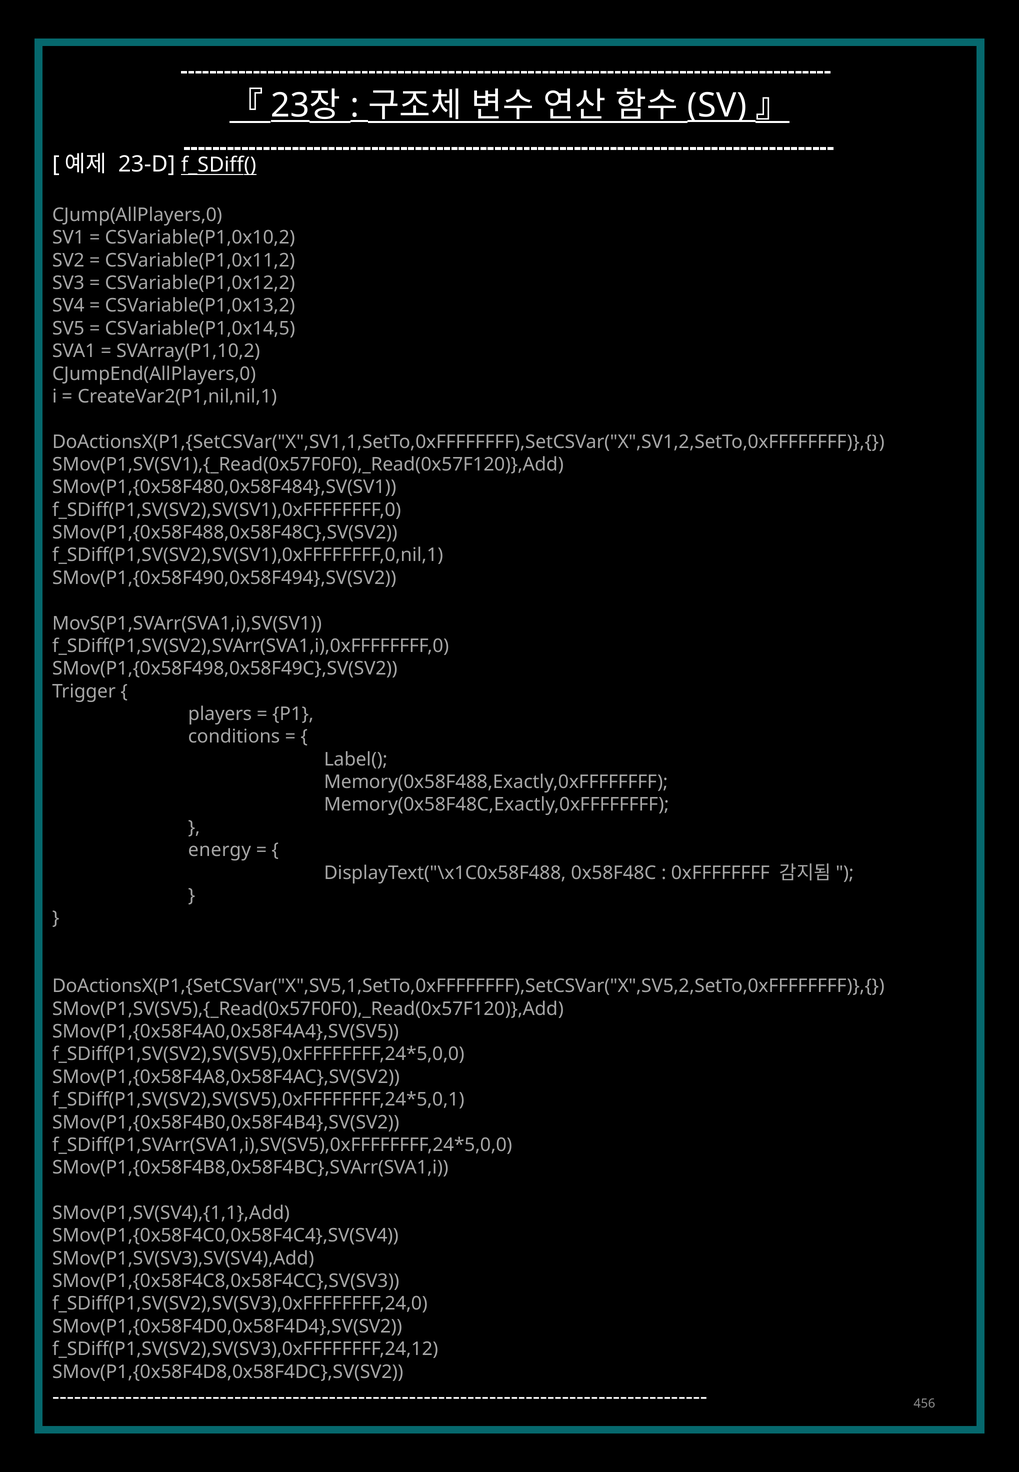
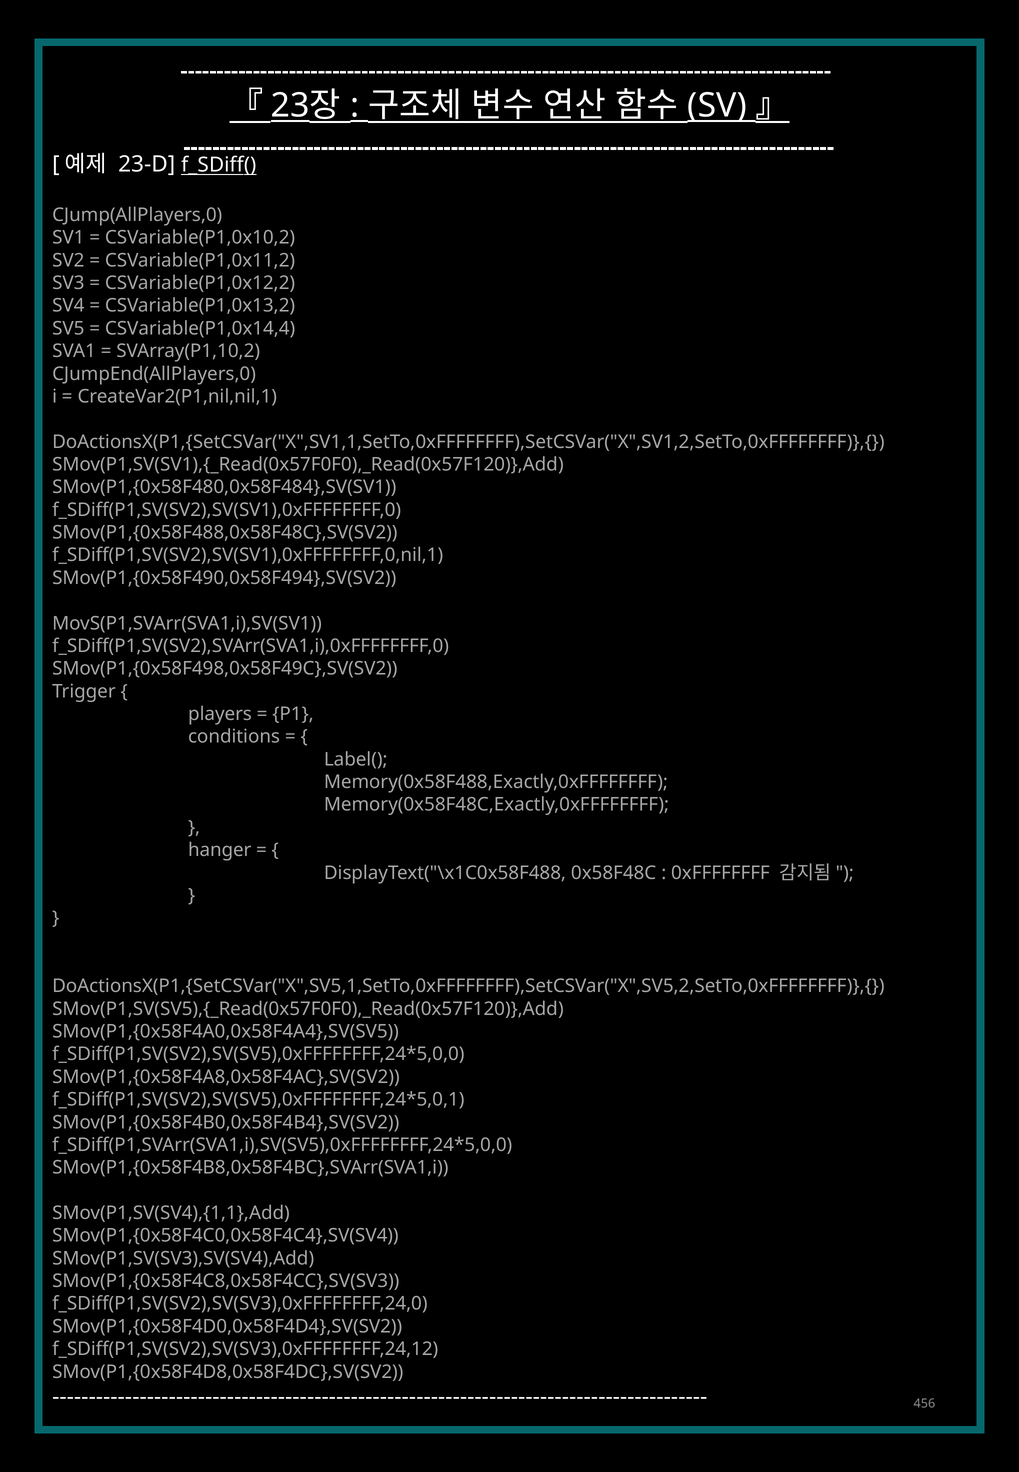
CSVariable(P1,0x14,5: CSVariable(P1,0x14,5 -> CSVariable(P1,0x14,4 (200, 328)
energy: energy -> hanger (220, 850)
